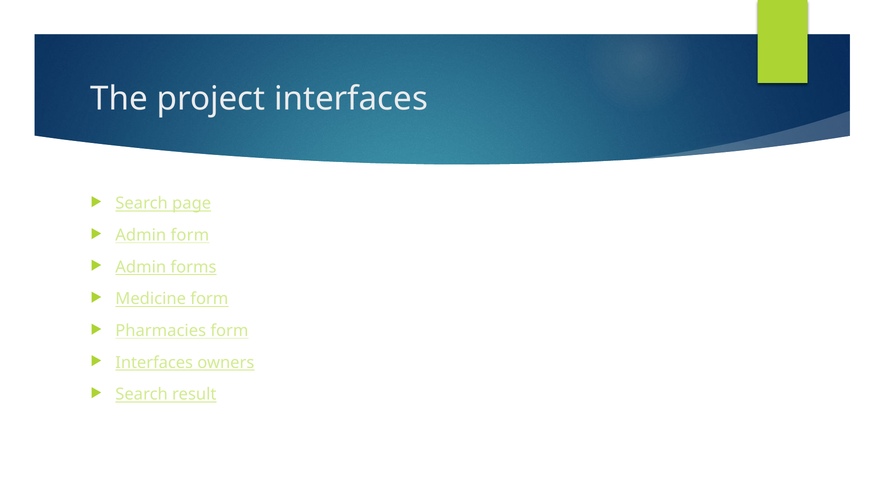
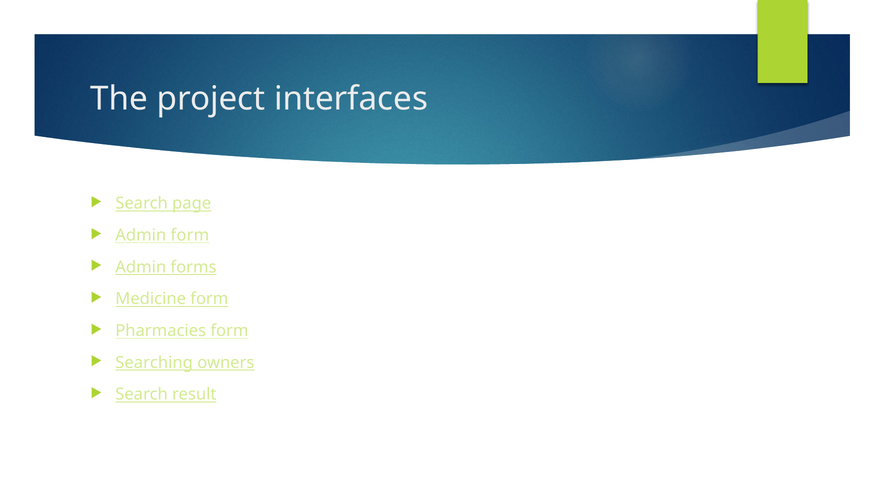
Interfaces: Interfaces -> Searching (154, 362)
